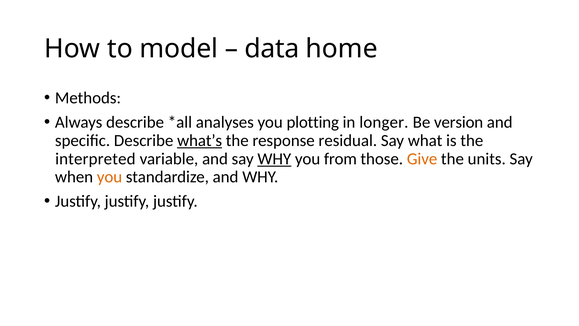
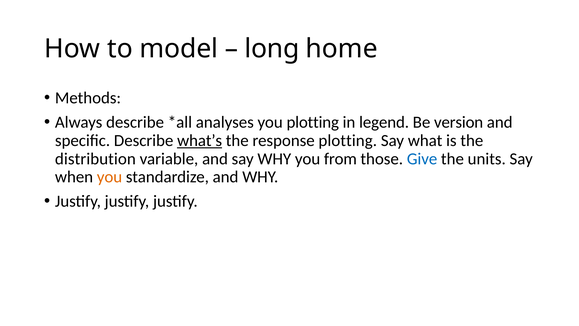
data: data -> long (272, 49)
longer: longer -> legend (384, 122)
response residual: residual -> plotting (348, 140)
interpreted: interpreted -> distribution (95, 159)
WHY underline: present -> none (274, 159)
Give colour: orange -> blue (422, 159)
